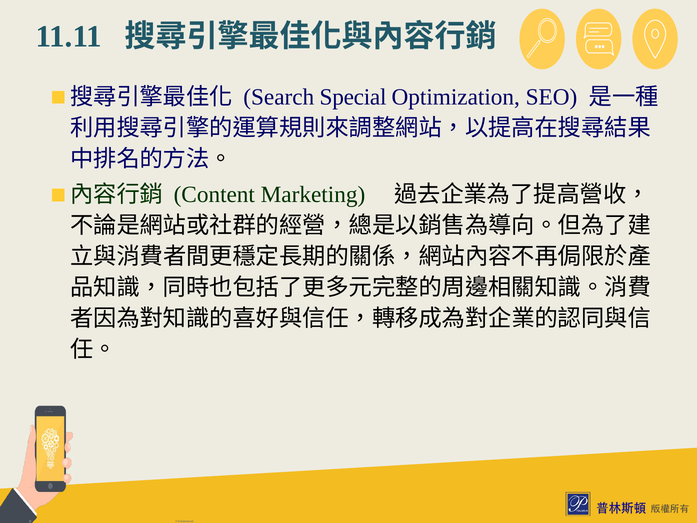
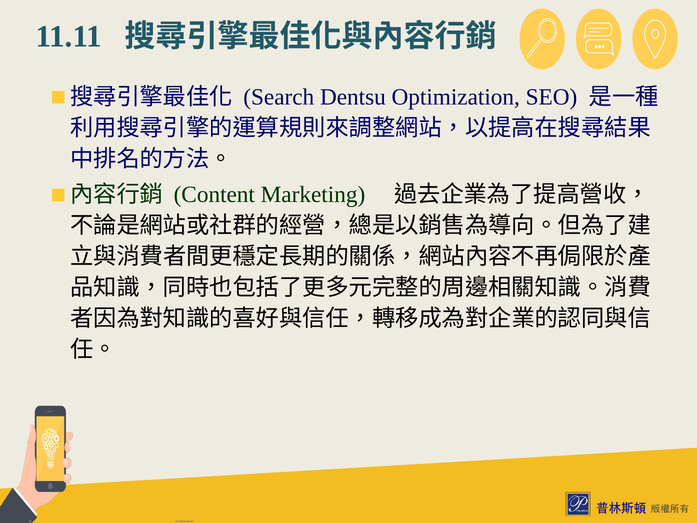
Special: Special -> Dentsu (353, 97)
